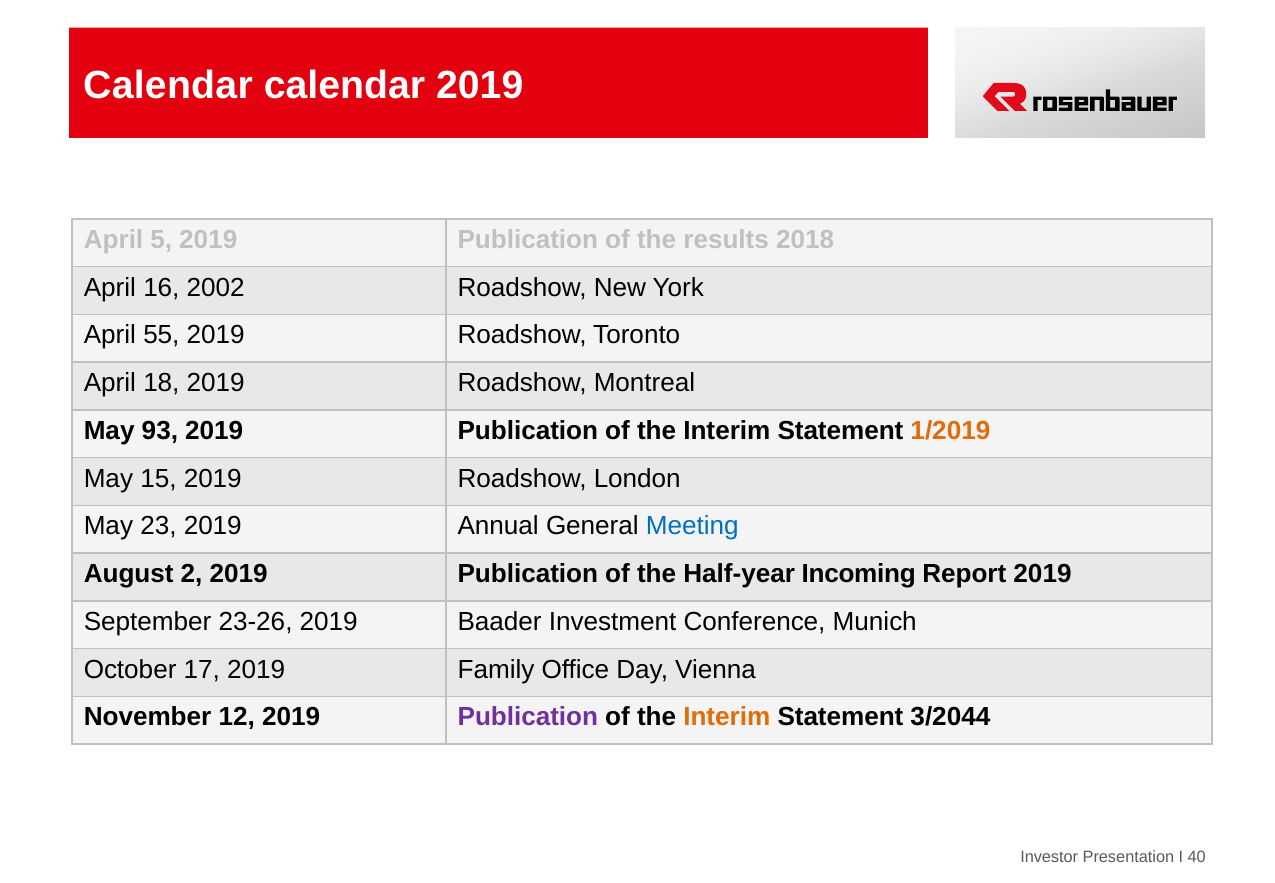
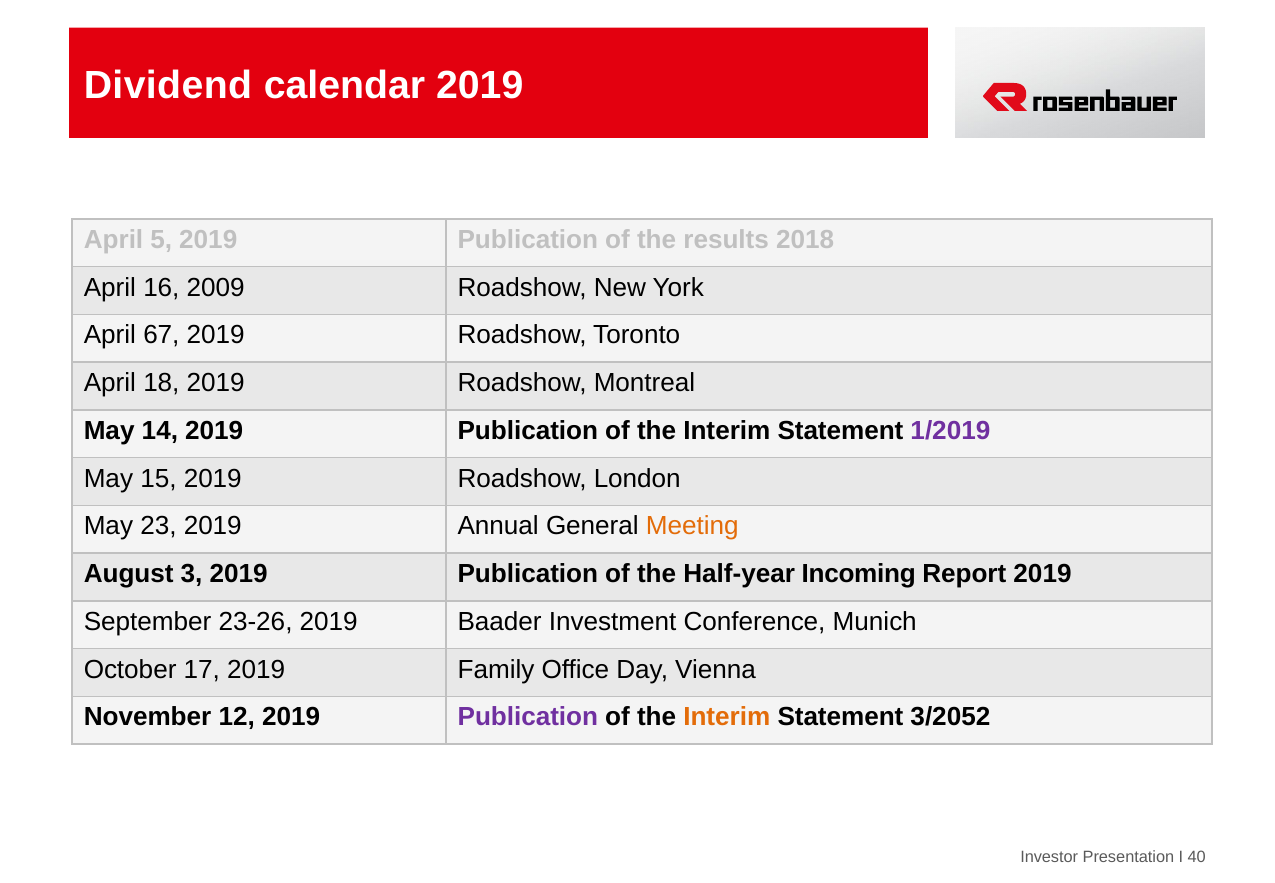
Calendar: Calendar -> Dividend (168, 85)
2002: 2002 -> 2009 (216, 287)
55: 55 -> 67 (161, 335)
93: 93 -> 14 (160, 431)
1/2019 colour: orange -> purple (950, 431)
Meeting colour: blue -> orange (692, 526)
2: 2 -> 3 (192, 574)
3/2044: 3/2044 -> 3/2052 (950, 717)
